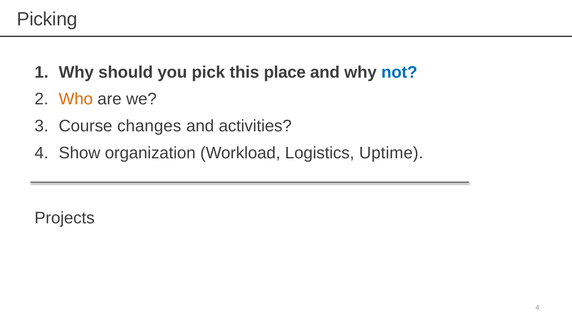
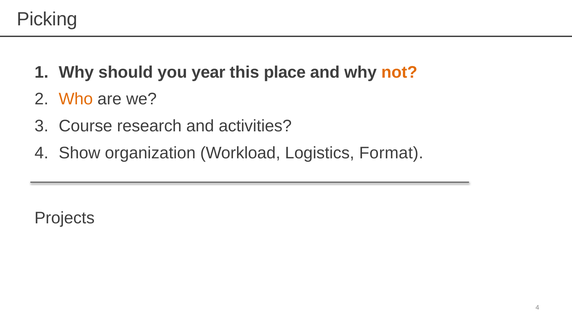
pick: pick -> year (208, 72)
not colour: blue -> orange (399, 72)
changes: changes -> research (149, 126)
Uptime: Uptime -> Format (391, 153)
